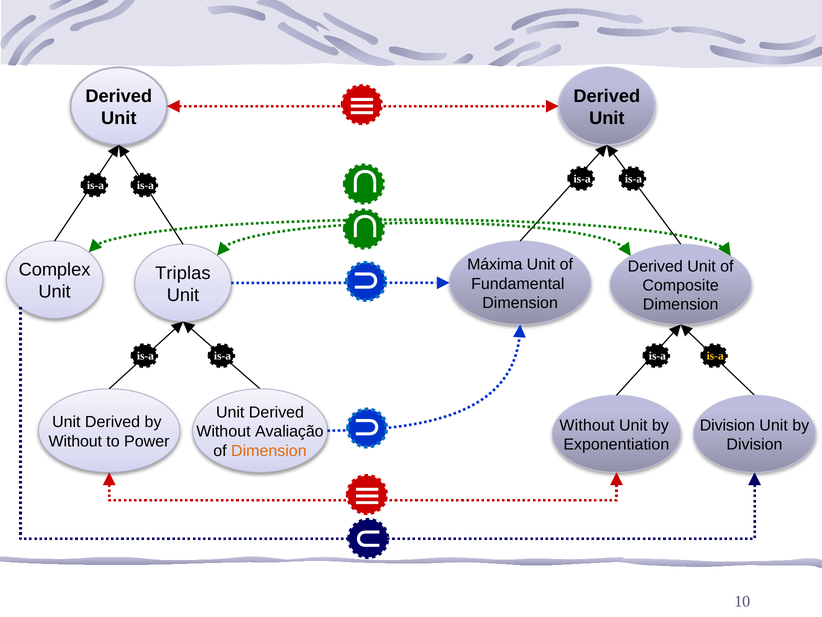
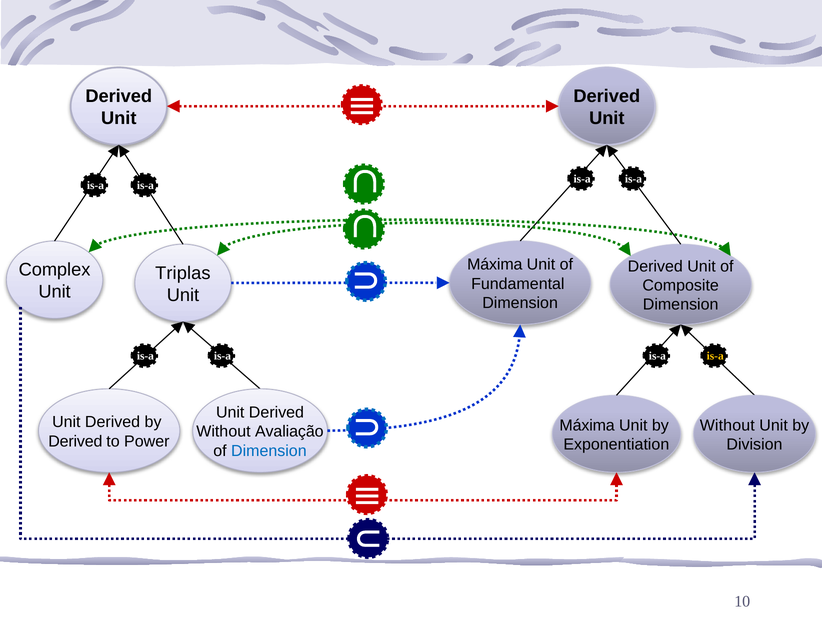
Without: Without -> Máxima (587, 425)
Division: Division -> Without (727, 425)
Without: Without -> Derived (75, 441)
Dimension colour: orange -> blue (269, 451)
